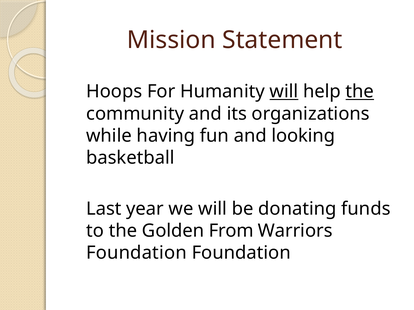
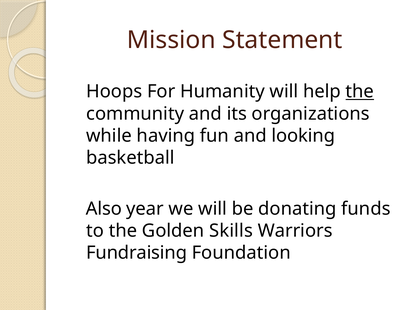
will underline: present -> none (284, 92)
Last: Last -> Also (104, 209)
From: From -> Skills (231, 231)
Foundation: Foundation -> Fundraising (137, 253)
